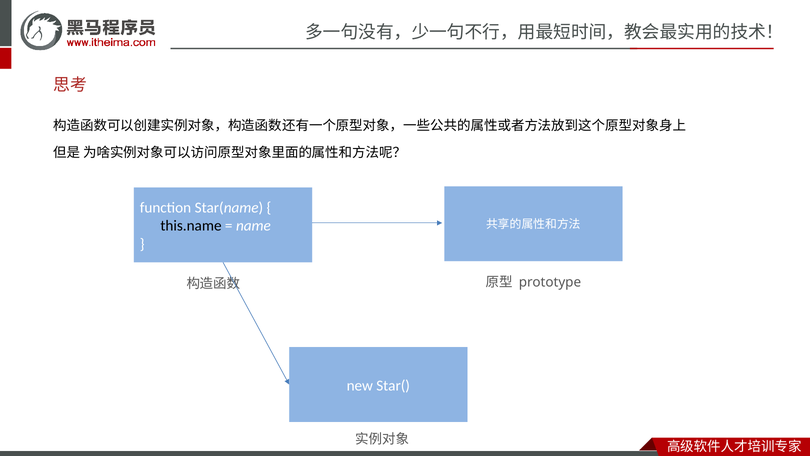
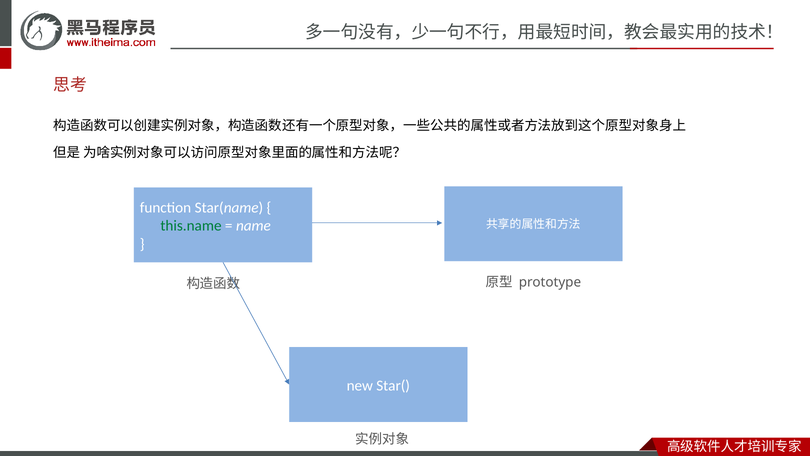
this.name colour: black -> green (191, 226)
